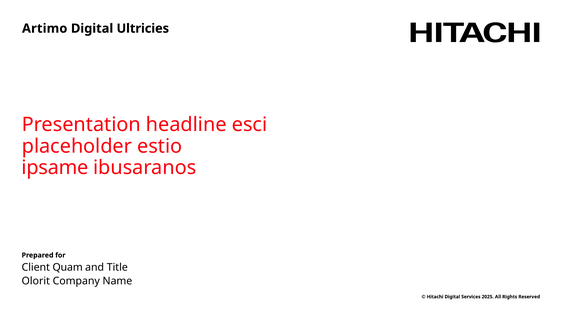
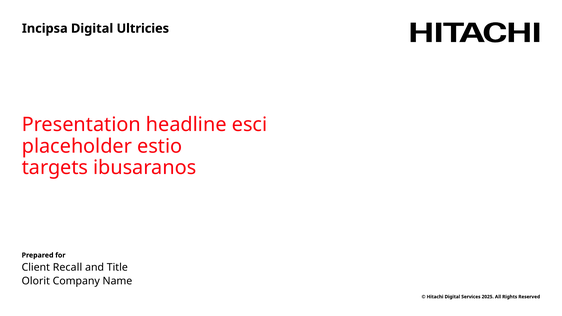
Artimo: Artimo -> Incipsa (45, 28)
ipsame: ipsame -> targets (55, 168)
Quam: Quam -> Recall (68, 267)
